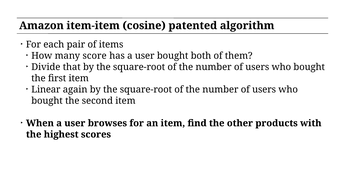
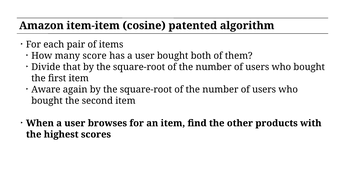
Linear: Linear -> Aware (46, 89)
